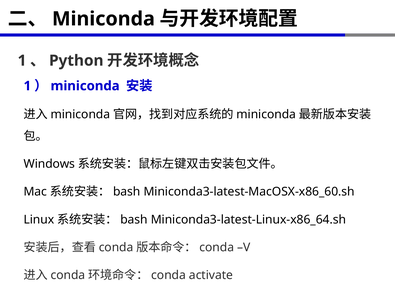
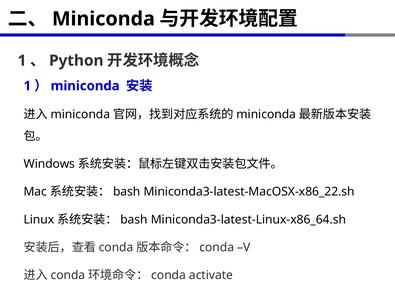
Miniconda3-latest-MacOSX-x86_60.sh: Miniconda3-latest-MacOSX-x86_60.sh -> Miniconda3-latest-MacOSX-x86_22.sh (249, 191)
